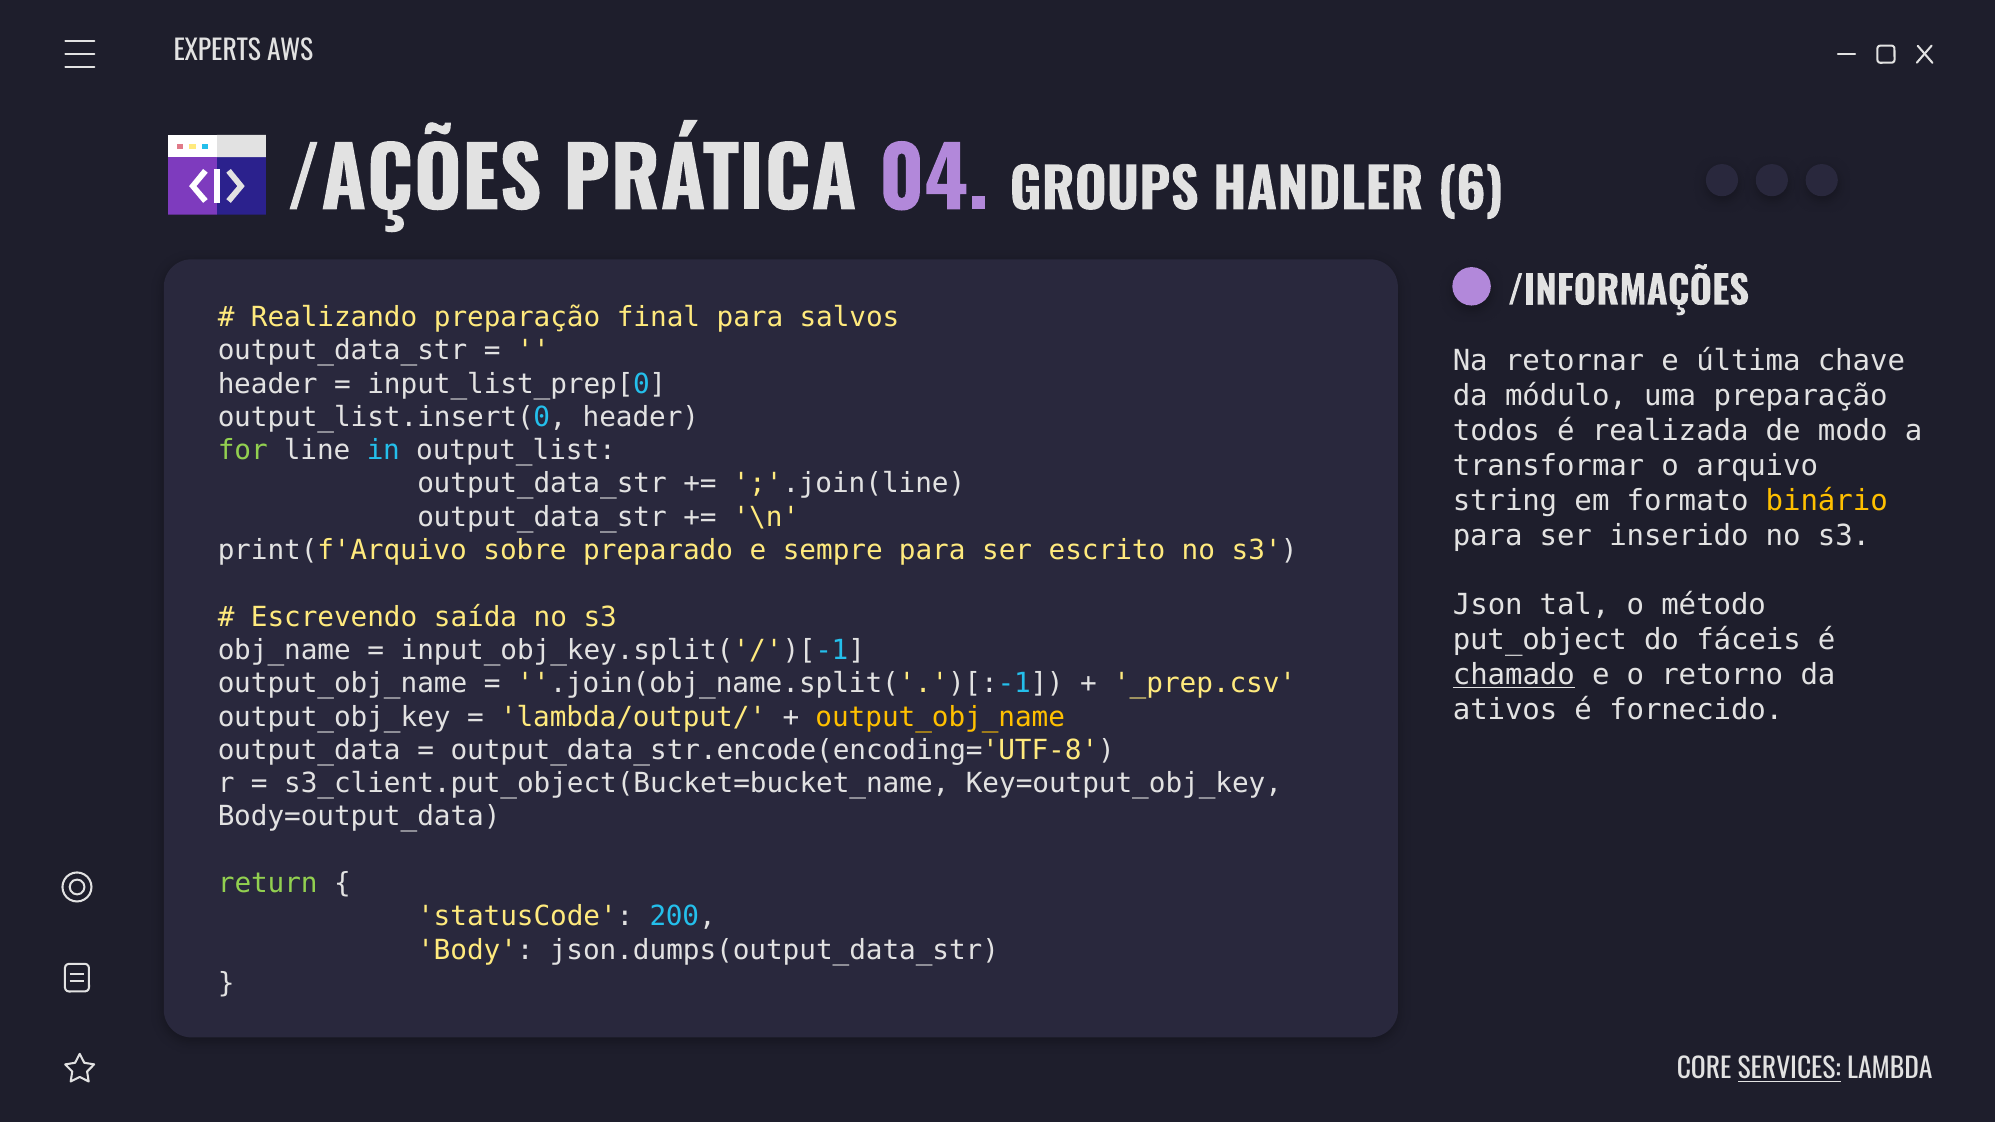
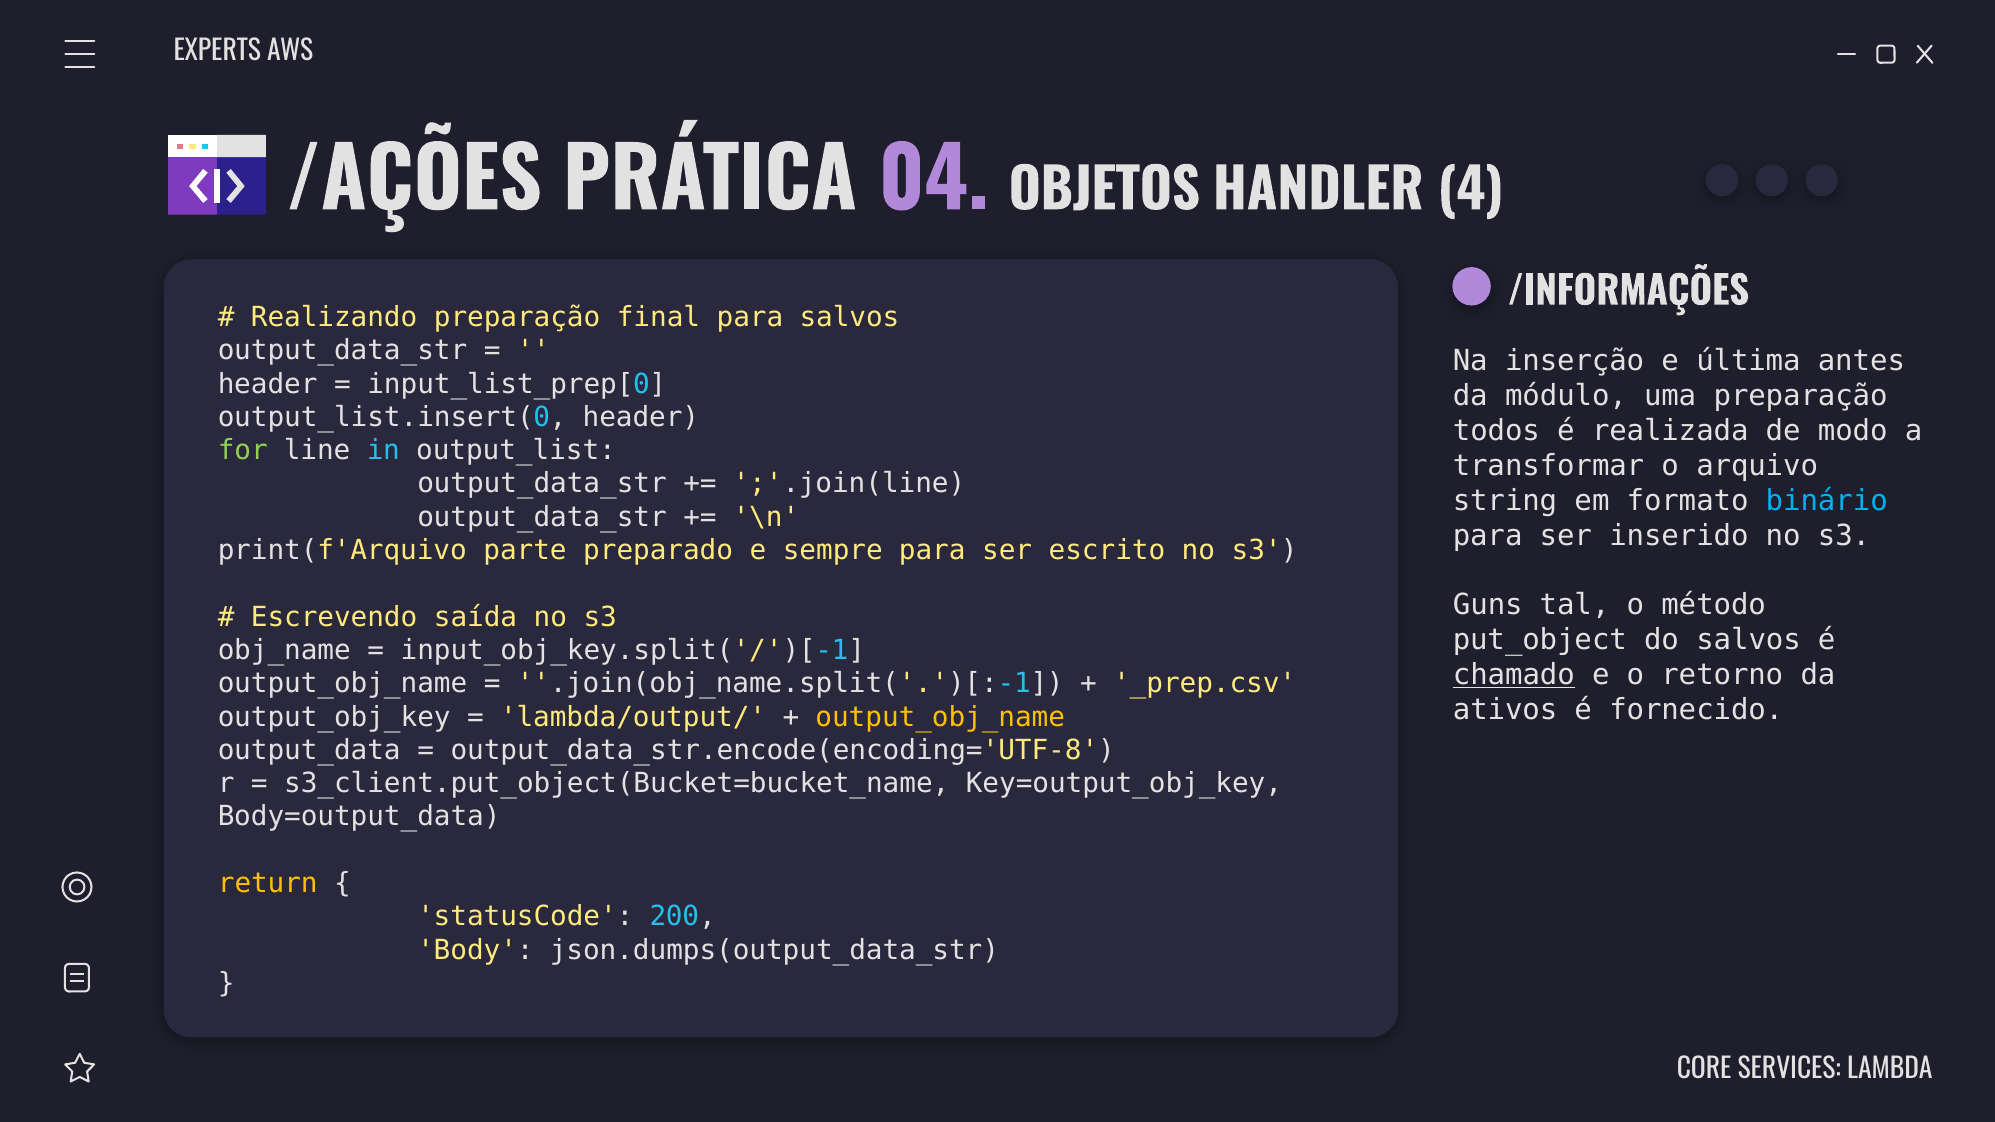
GROUPS: GROUPS -> OBJETOS (1104, 191)
6: 6 -> 4 (1471, 191)
retornar: retornar -> inserção (1575, 361)
chave: chave -> antes (1861, 361)
binário colour: yellow -> light blue (1827, 501)
sobre: sobre -> parte (525, 551)
Json: Json -> Guns (1488, 605)
do fáceis: fáceis -> salvos (1749, 640)
return colour: light green -> yellow (268, 884)
SERVICES underline: present -> none (1789, 1070)
